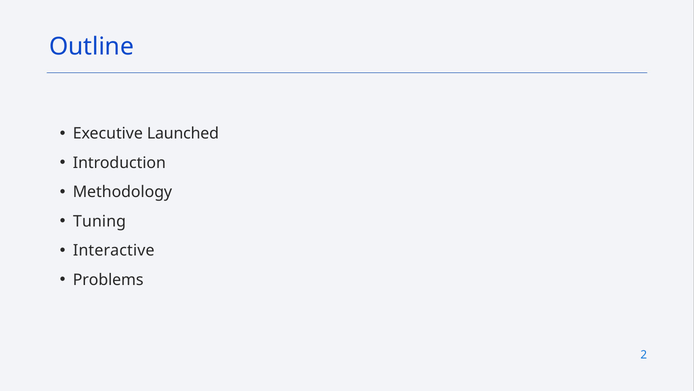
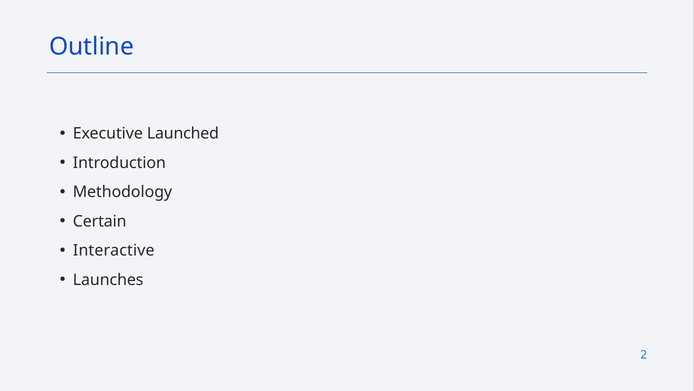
Tuning: Tuning -> Certain (100, 221)
Problems: Problems -> Launches (108, 279)
